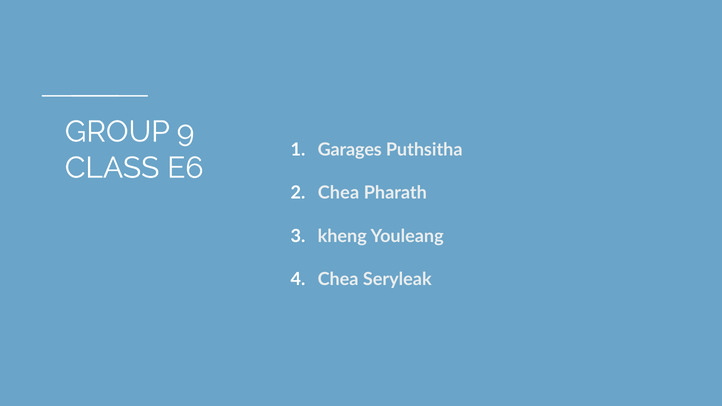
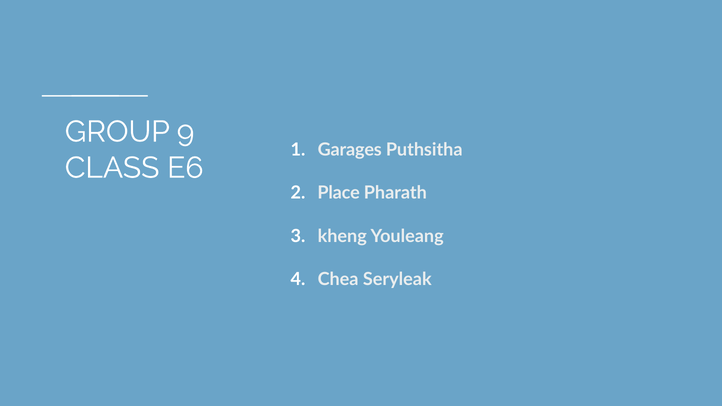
Chea: Chea -> Place (339, 193)
